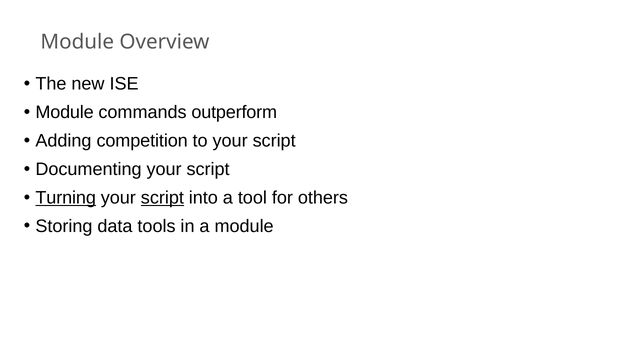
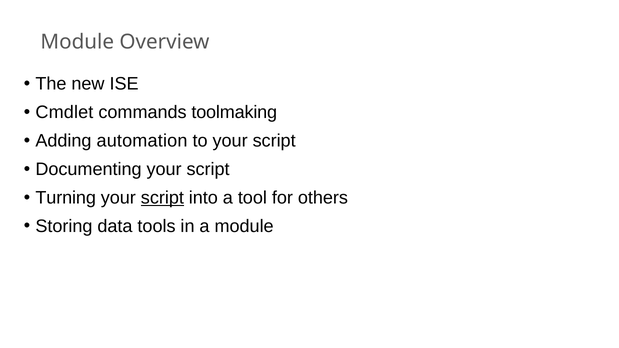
Module: Module -> Cmdlet (64, 112)
outperform: outperform -> toolmaking (234, 112)
competition: competition -> automation (142, 141)
Turning underline: present -> none (66, 198)
